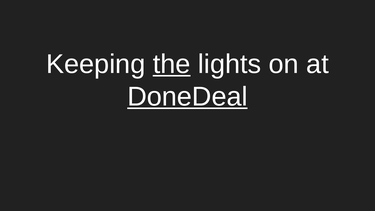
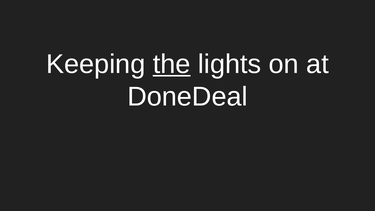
DoneDeal underline: present -> none (187, 97)
